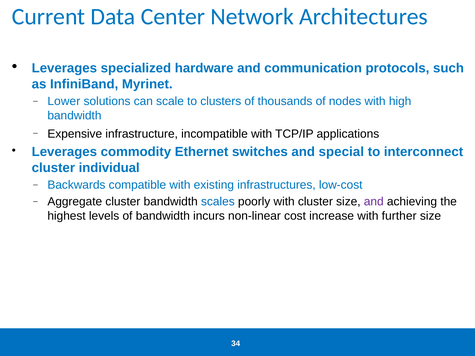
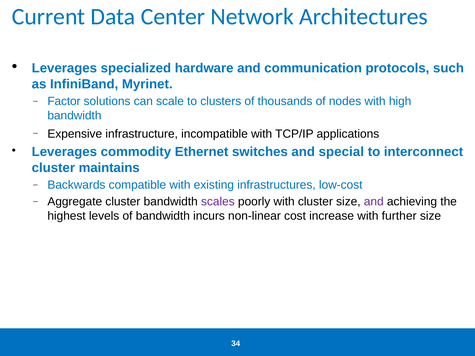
Lower: Lower -> Factor (64, 101)
individual: individual -> maintains (109, 168)
scales colour: blue -> purple (218, 202)
